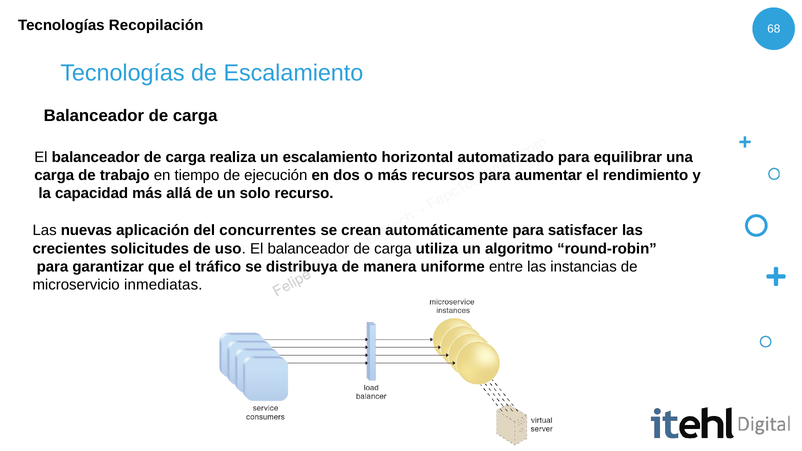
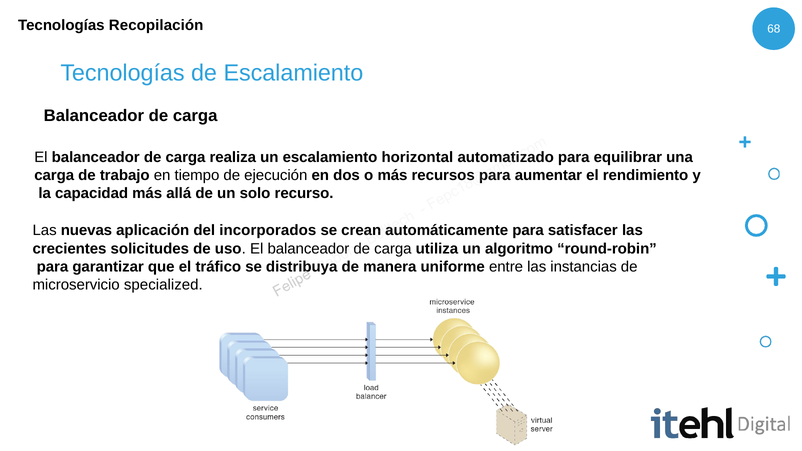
concurrentes: concurrentes -> incorporados (268, 231)
inmediatas: inmediatas -> specialized (163, 285)
